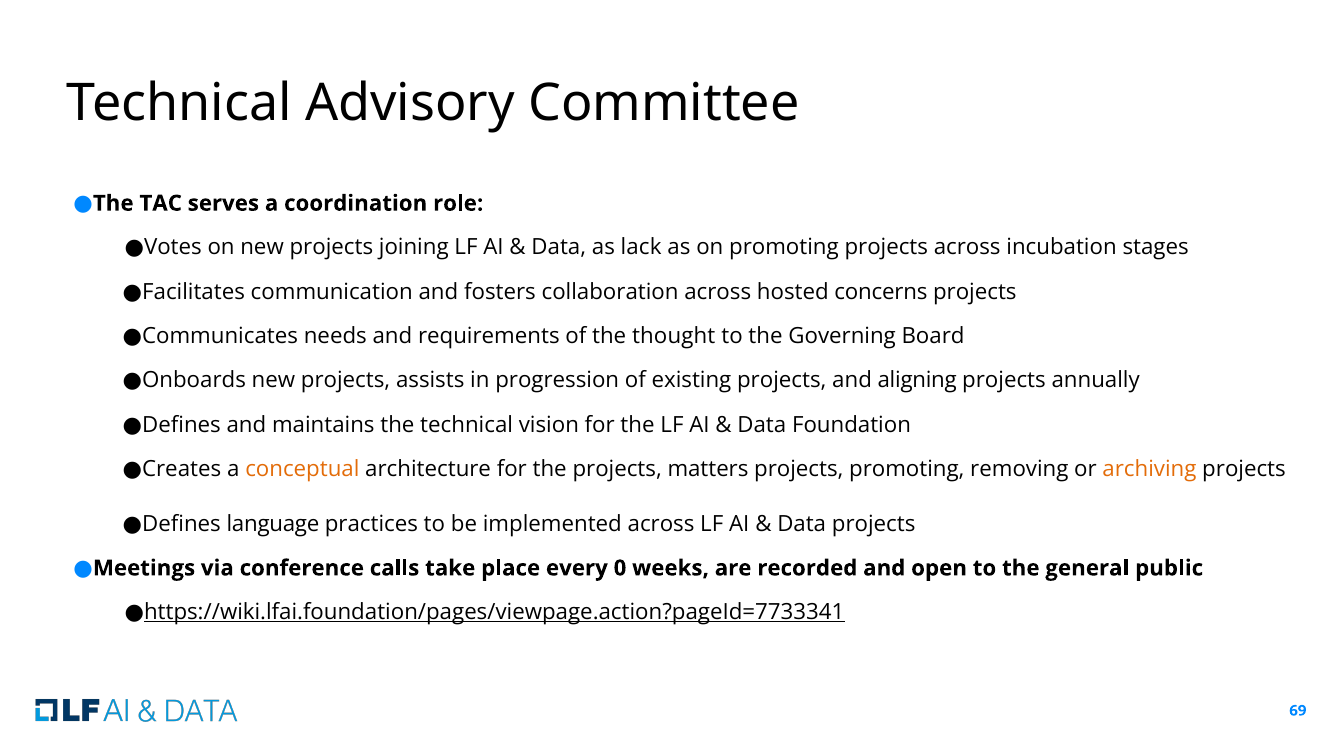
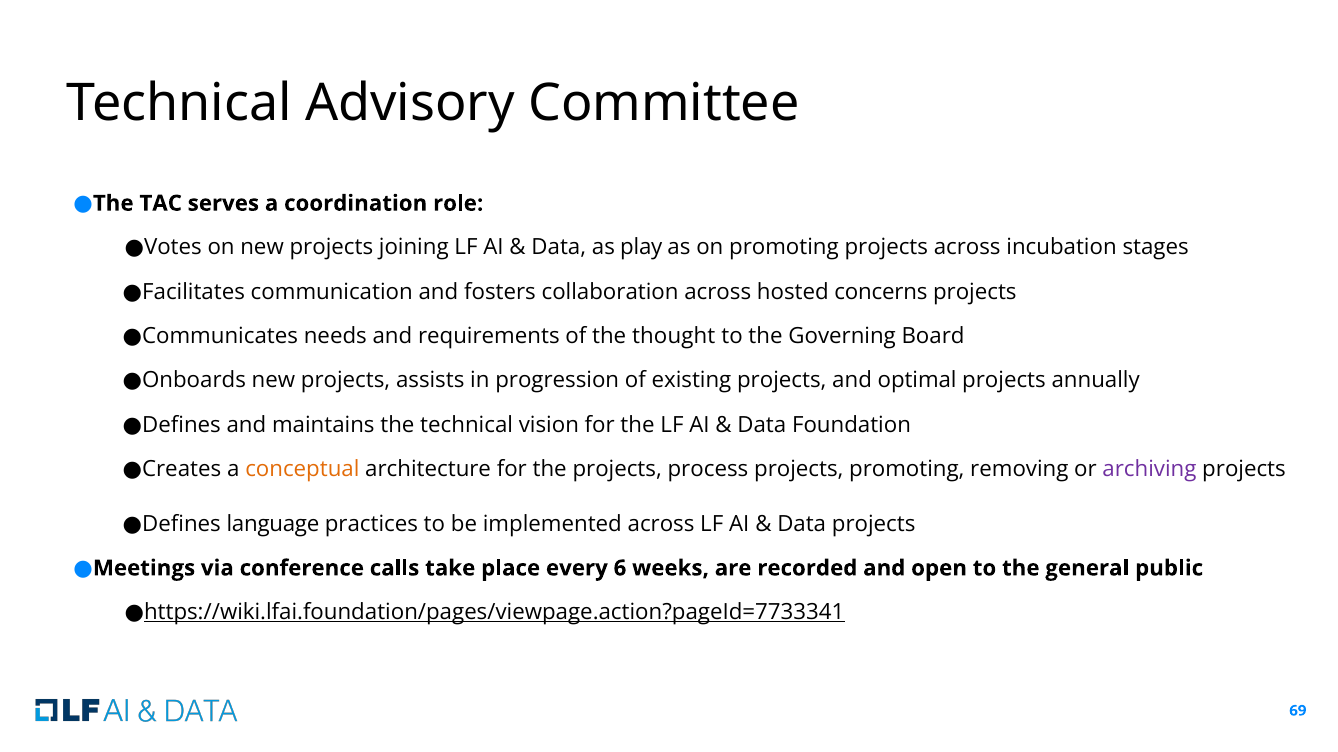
lack: lack -> play (641, 248)
aligning: aligning -> optimal (917, 381)
matters: matters -> process (708, 469)
archiving colour: orange -> purple (1149, 469)
0: 0 -> 6 (620, 569)
